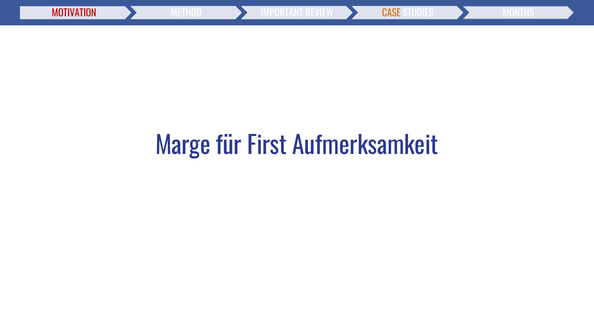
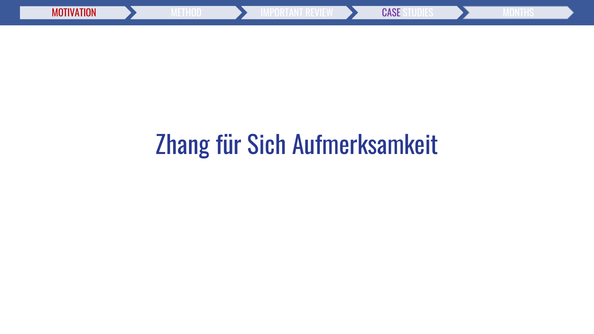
CASE colour: orange -> purple (391, 13)
Marge: Marge -> Zhang (183, 146)
First: First -> Sich (267, 146)
